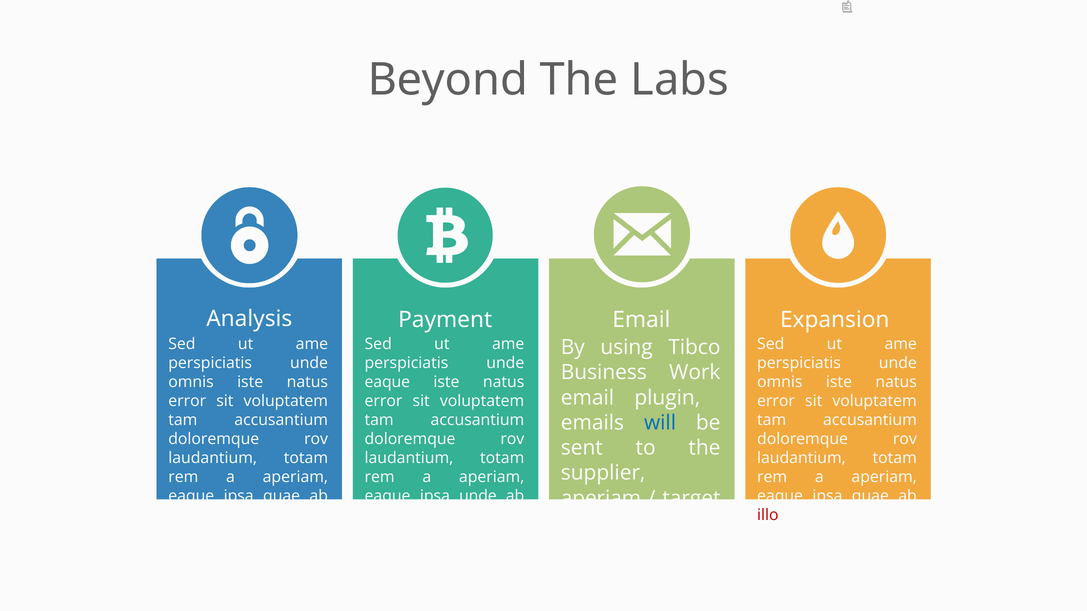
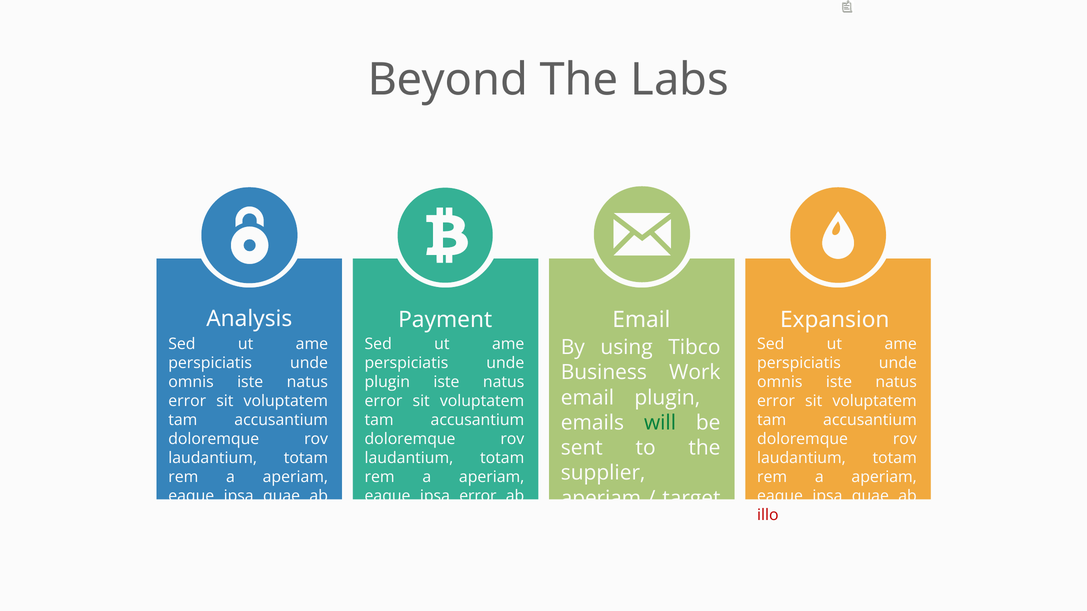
eaque: eaque -> plugin (387, 382)
will colour: blue -> green (660, 423)
ipsa unde: unde -> error (478, 497)
